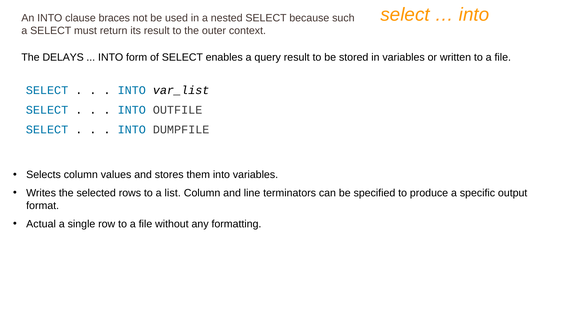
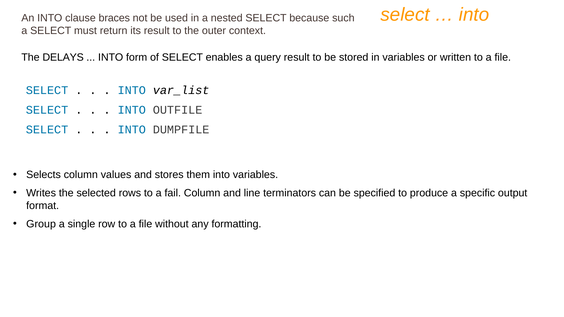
list: list -> fail (173, 193)
Actual: Actual -> Group (41, 224)
